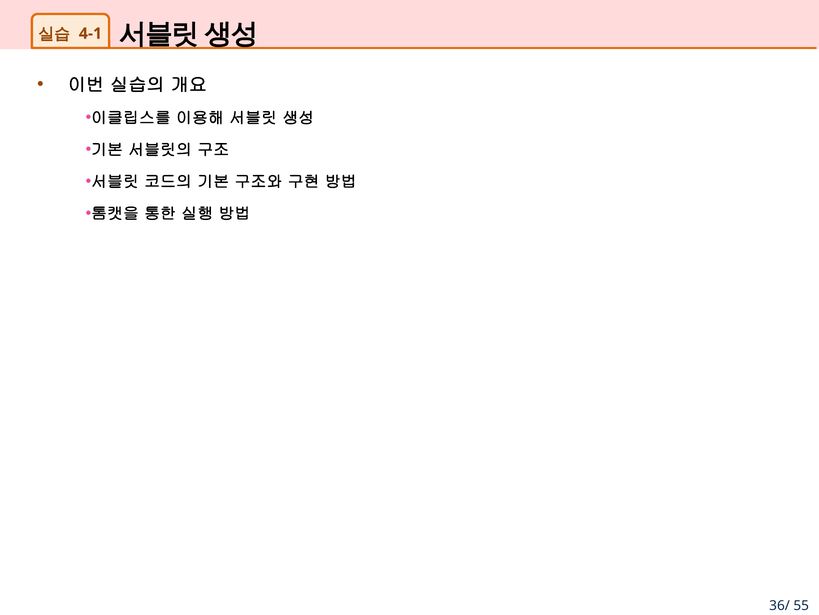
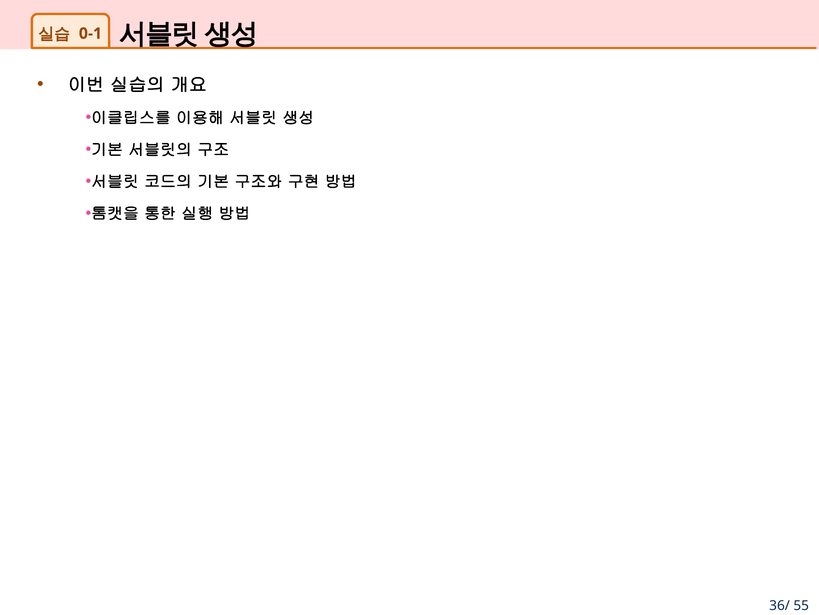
4-1: 4-1 -> 0-1 (90, 34)
